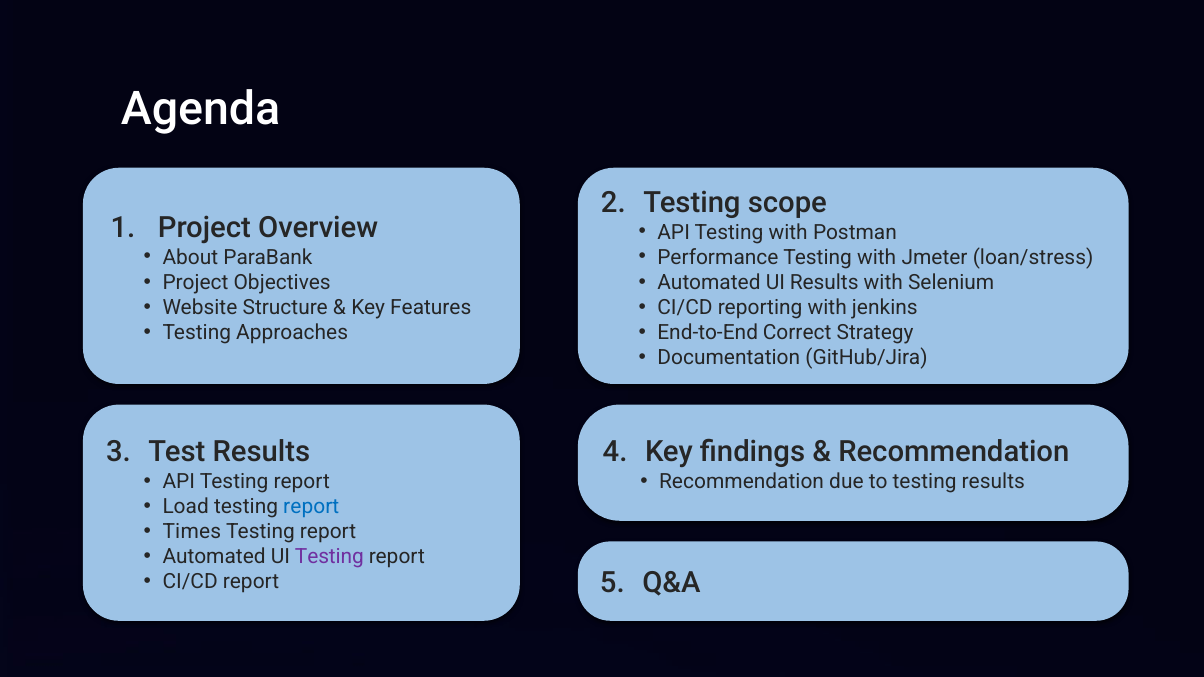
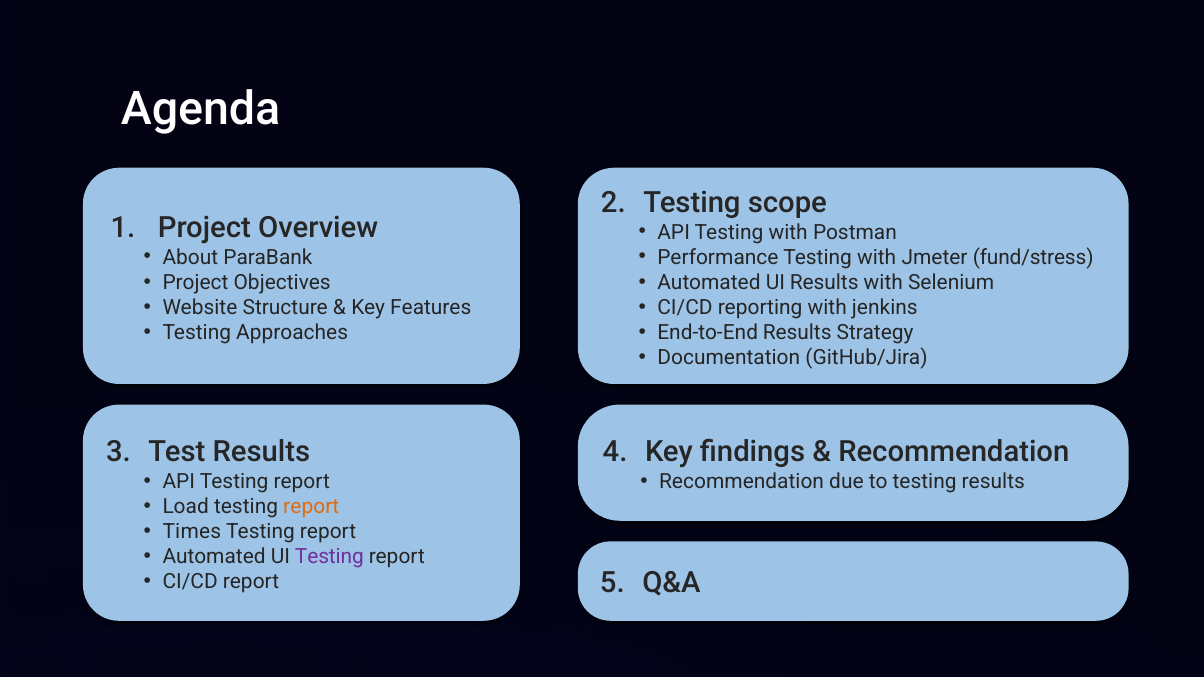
loan/stress: loan/stress -> fund/stress (1033, 257)
End-to-End Correct: Correct -> Results (797, 333)
report colour: blue -> orange (311, 507)
